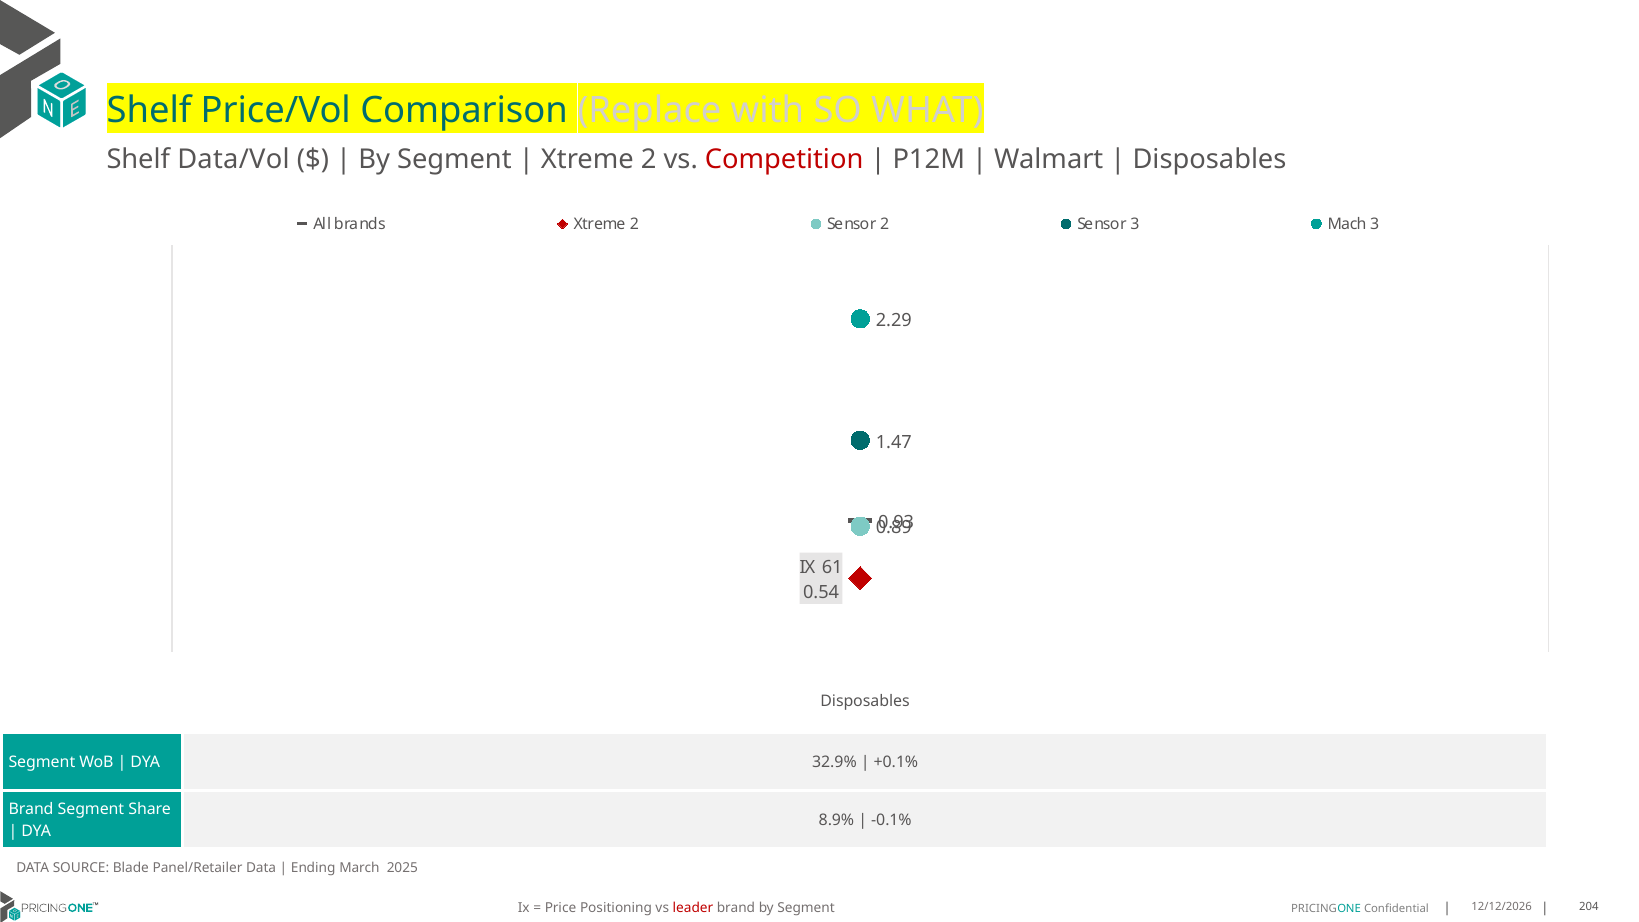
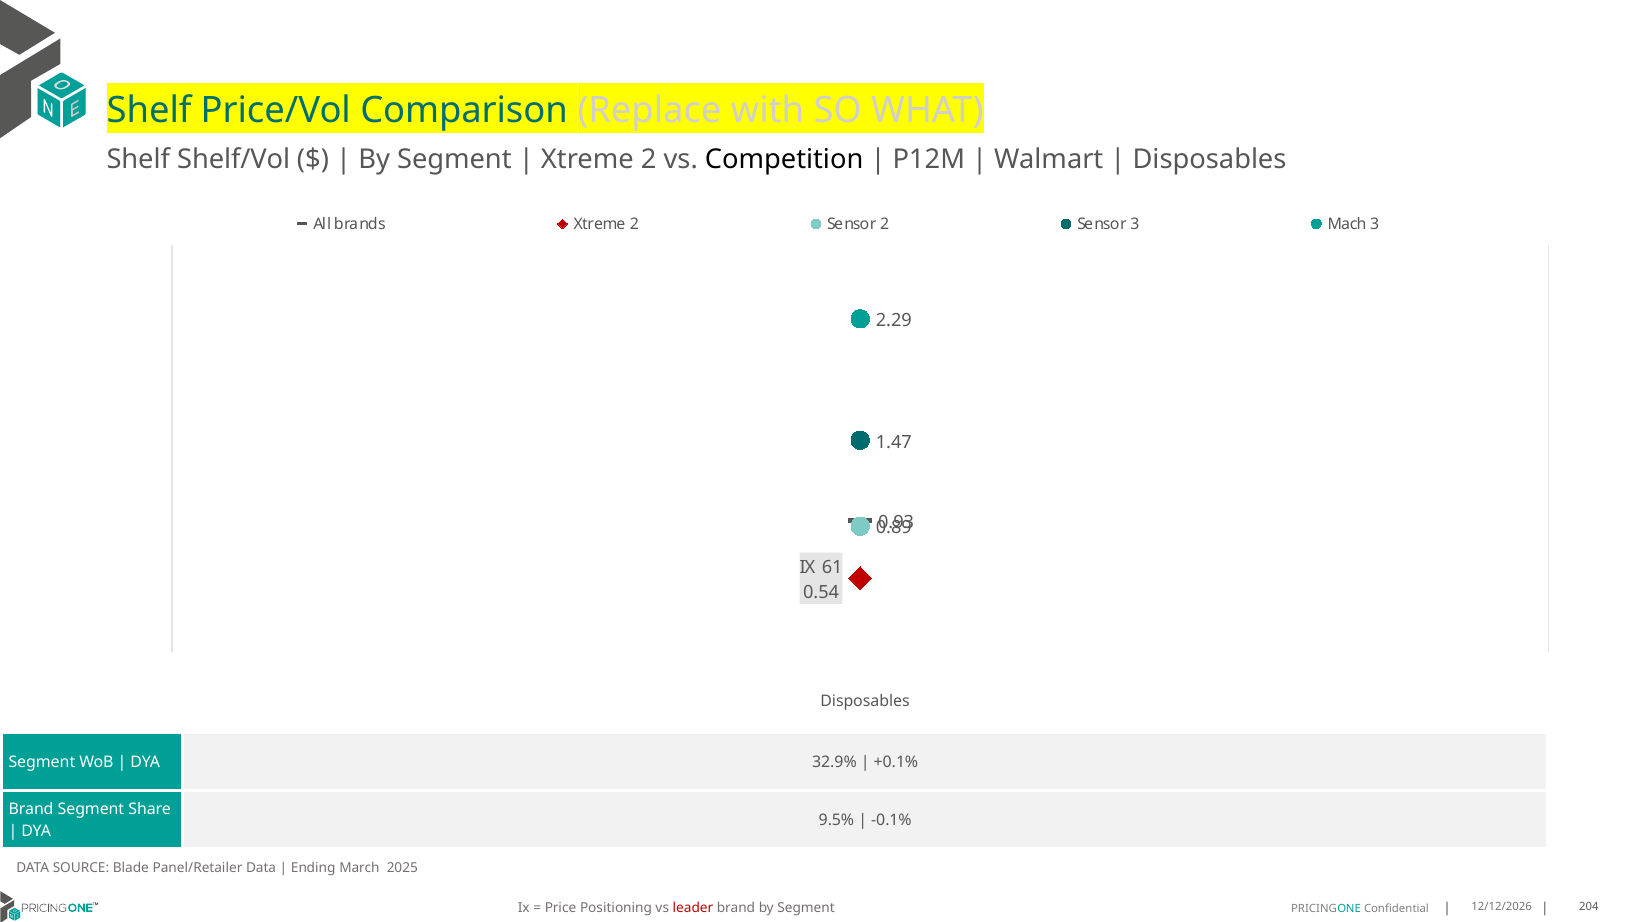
Data/Vol: Data/Vol -> Shelf/Vol (234, 160)
Competition colour: red -> black (784, 160)
8.9%: 8.9% -> 9.5% (836, 820)
